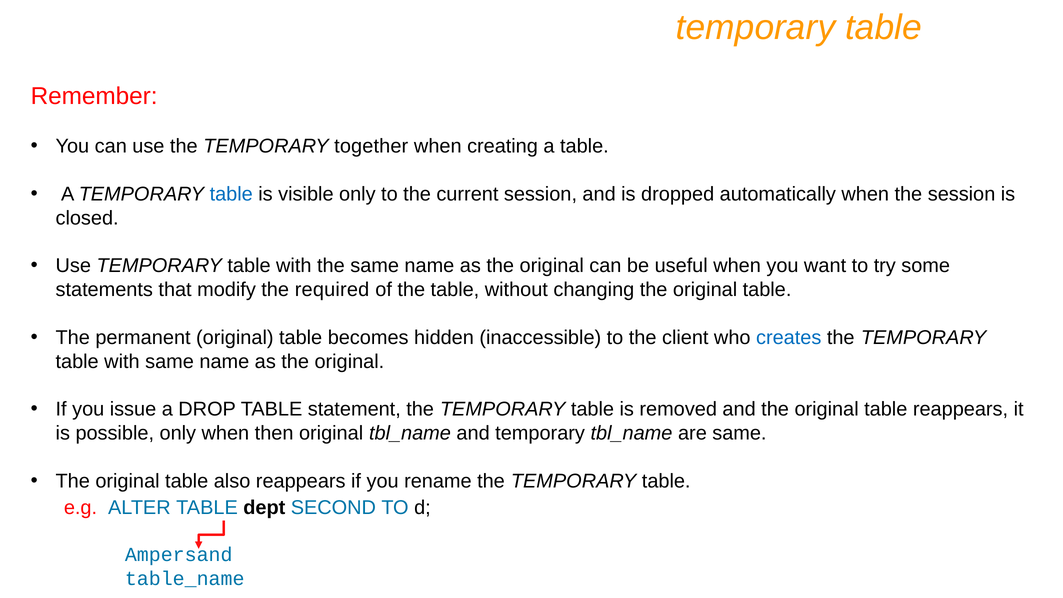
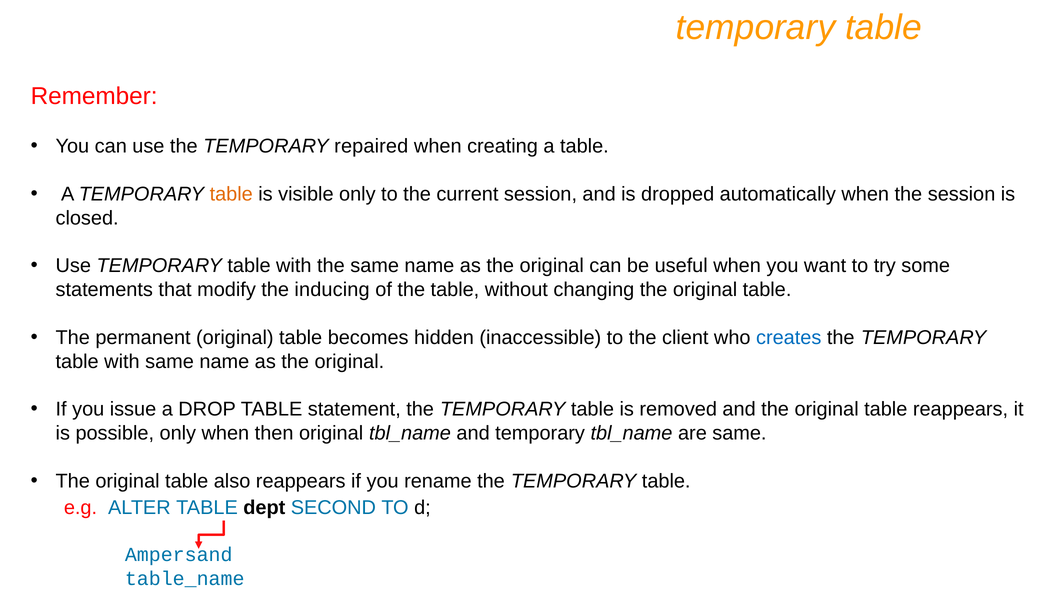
together: together -> repaired (371, 146)
table colour: blue -> orange (231, 194)
required: required -> inducing (332, 290)
